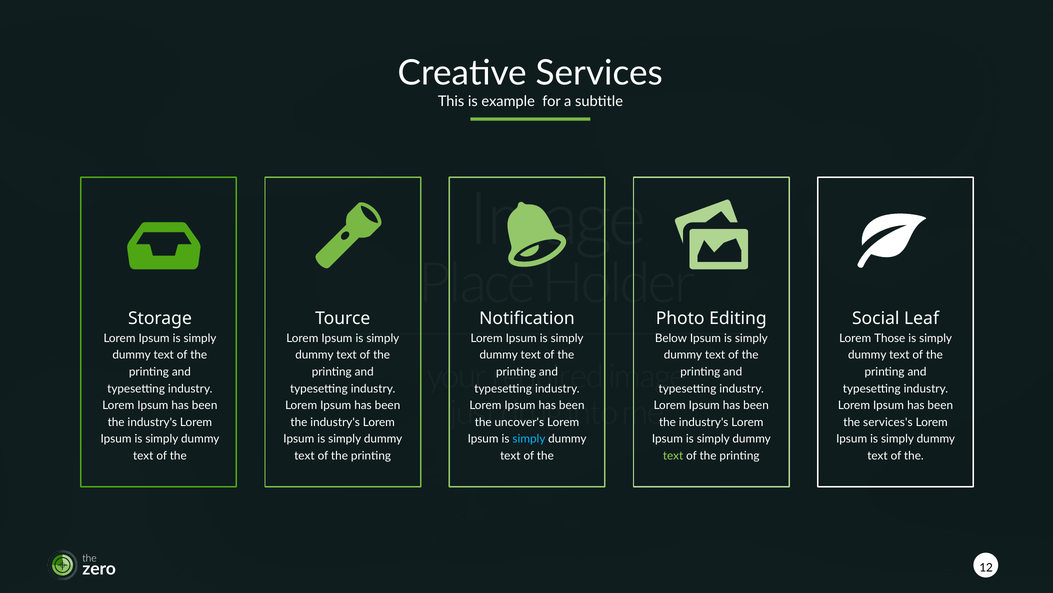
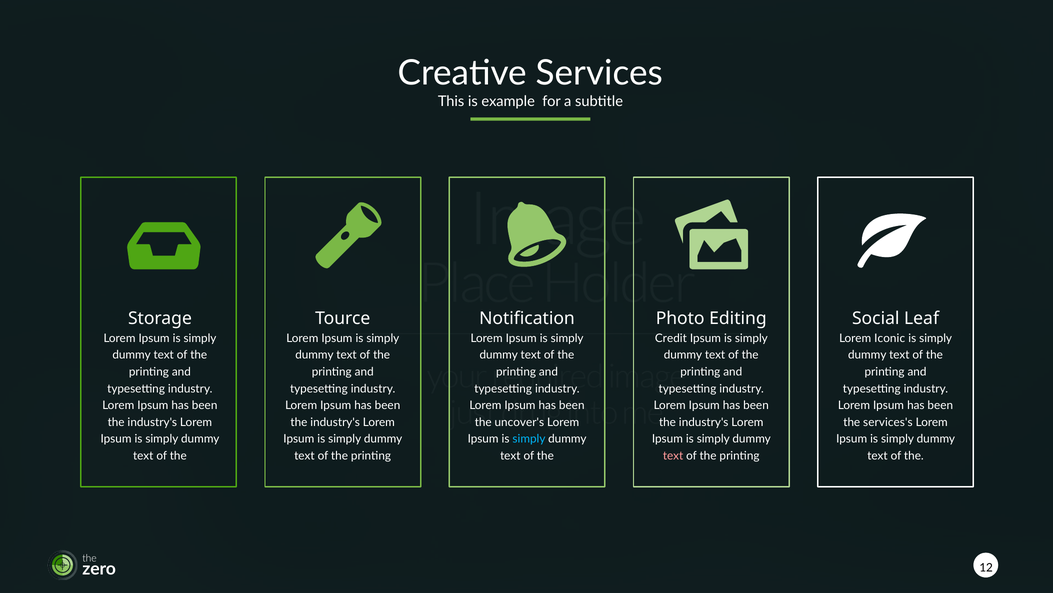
Below: Below -> Credit (671, 338)
Those: Those -> Iconic (890, 338)
text colour: light green -> pink (673, 455)
